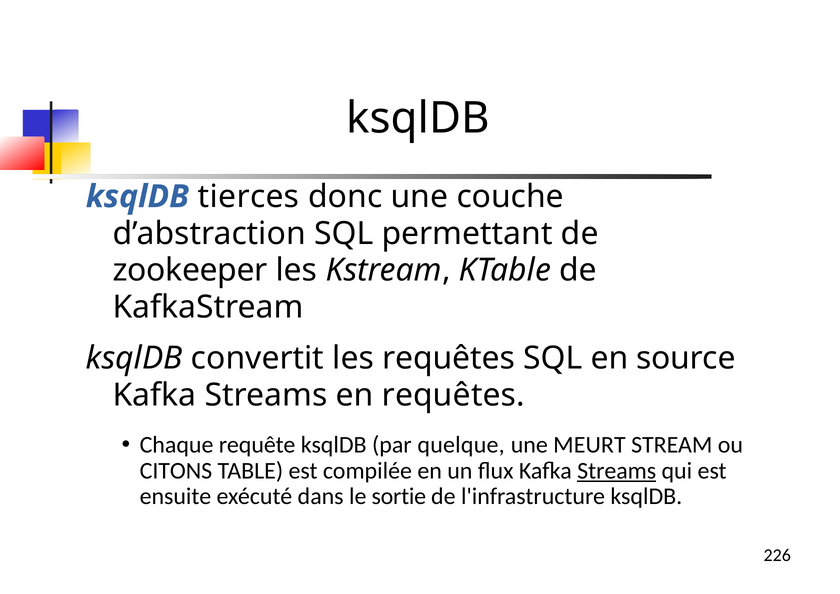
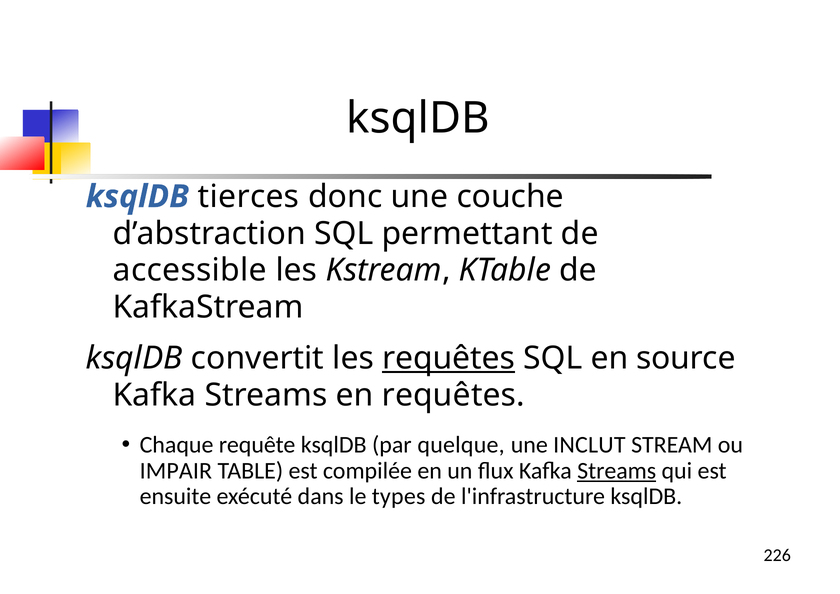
zookeeper: zookeeper -> accessible (190, 270)
requêtes underline: none -> present (449, 358)
MEURT: MEURT -> INCLUT (589, 445)
CITONS: CITONS -> IMPAIR (176, 471)
sortie: sortie -> types (399, 497)
